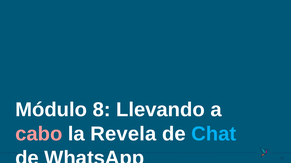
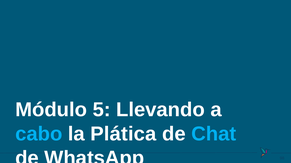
8: 8 -> 5 (102, 110)
cabo colour: pink -> light blue (39, 134)
Revela: Revela -> Plática (123, 134)
